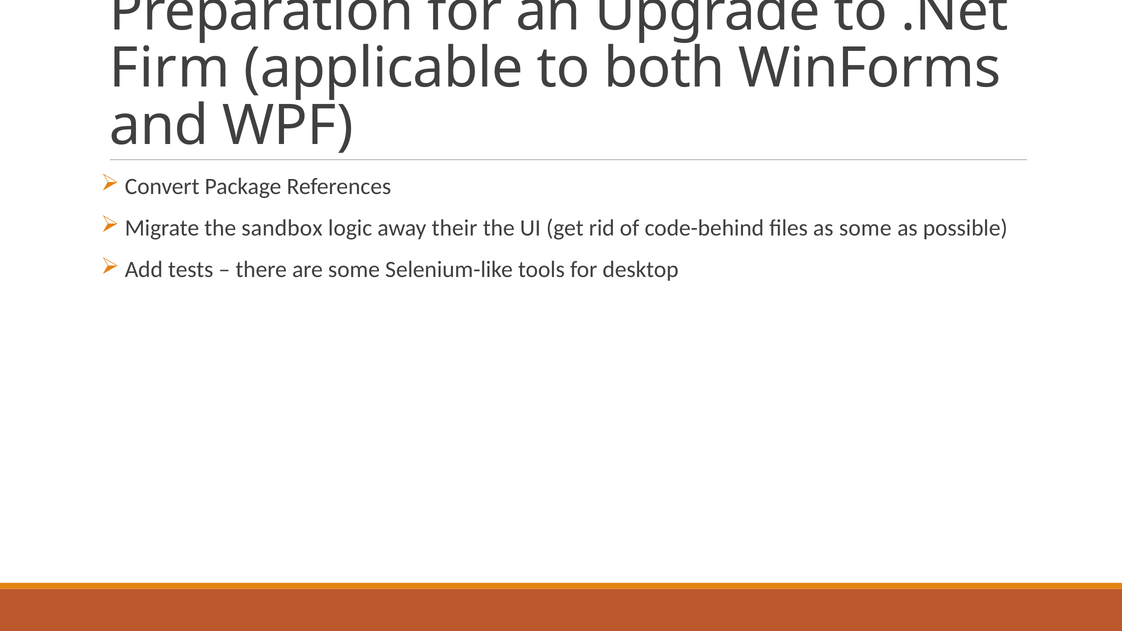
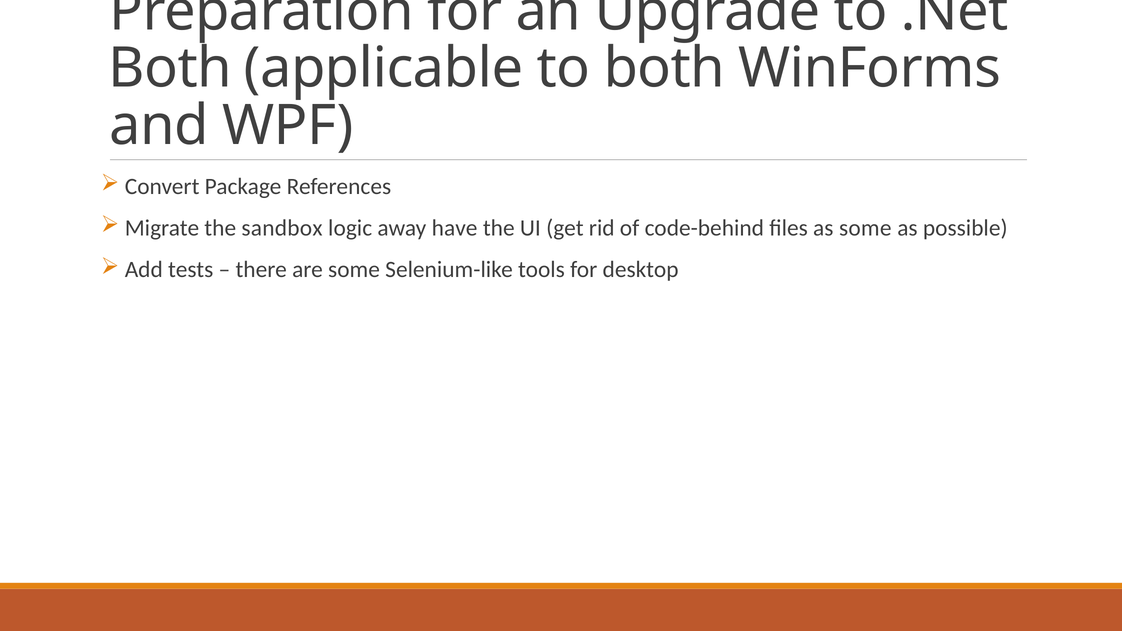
Firm: Firm -> Both (170, 68)
their: their -> have (455, 228)
